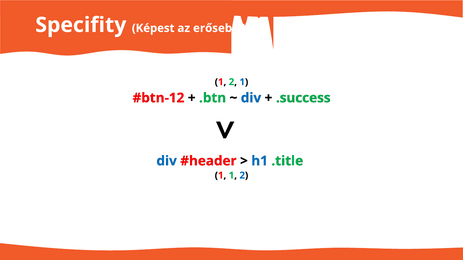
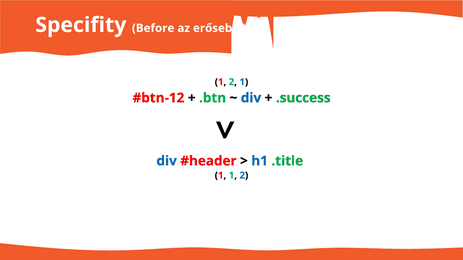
Képest: Képest -> Before (153, 28)
